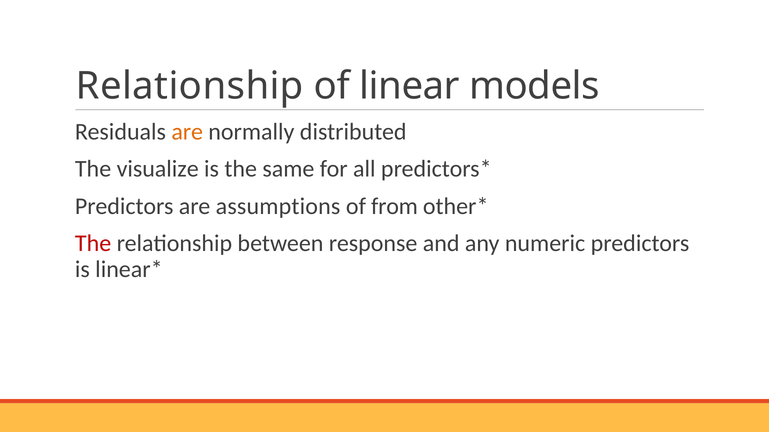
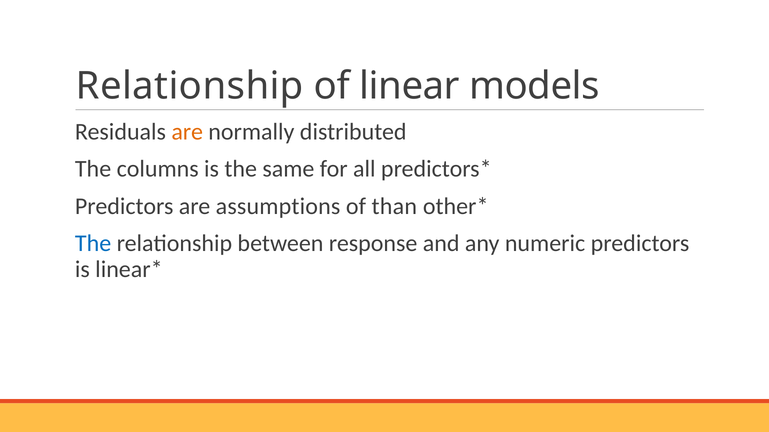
visualize: visualize -> columns (158, 169)
from: from -> than (394, 206)
The colour: red -> blue (93, 244)
